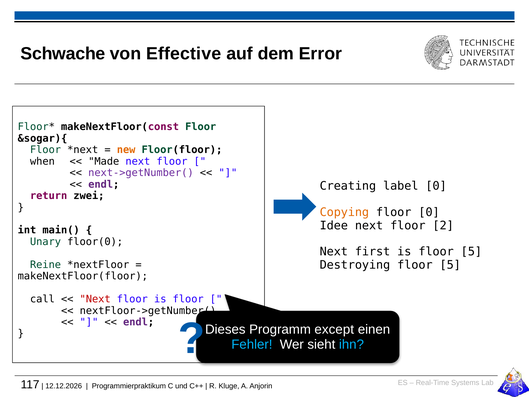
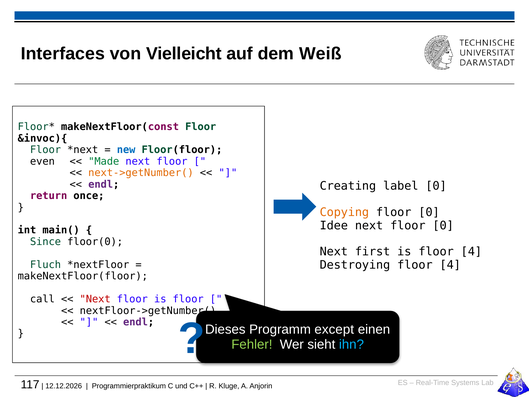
Schwache: Schwache -> Interfaces (63, 54)
Effective: Effective -> Vielleicht (184, 54)
Error: Error -> Weiß (320, 54)
&sogar){: &sogar){ -> &invoc){ (42, 138)
new colour: orange -> blue (126, 150)
when: when -> even (42, 161)
Made colour: black -> green (104, 161)
next->getNumber( colour: purple -> orange (141, 173)
zwei: zwei -> once (89, 196)
next floor 2: 2 -> 0 (443, 225)
Unary: Unary -> Since (46, 242)
is floor 5: 5 -> 4 (471, 252)
Destroying floor 5: 5 -> 4 (450, 265)
Reine: Reine -> Fluch (46, 265)
Fehler colour: light blue -> light green (252, 344)
